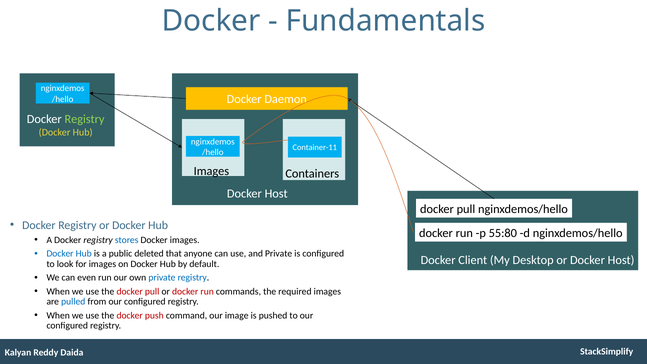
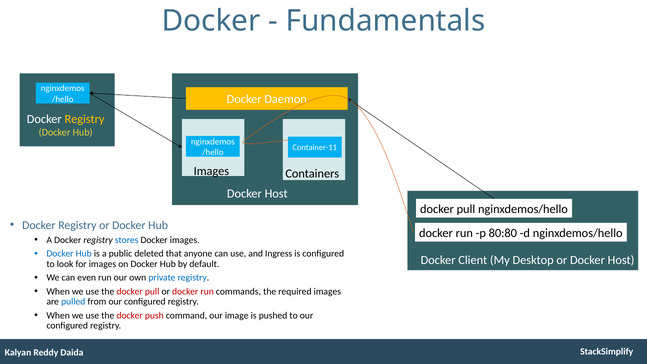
Registry colour: light green -> yellow (85, 119)
55:80: 55:80 -> 80:80 (503, 233)
and Private: Private -> Ingress (279, 254)
